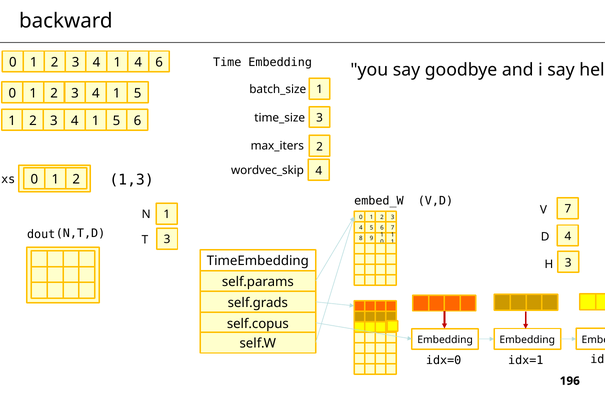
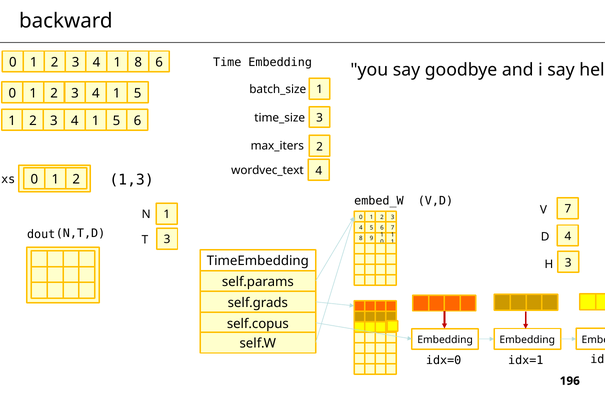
1 4: 4 -> 8 (138, 62)
wordvec_skip: wordvec_skip -> wordvec_text (267, 171)
